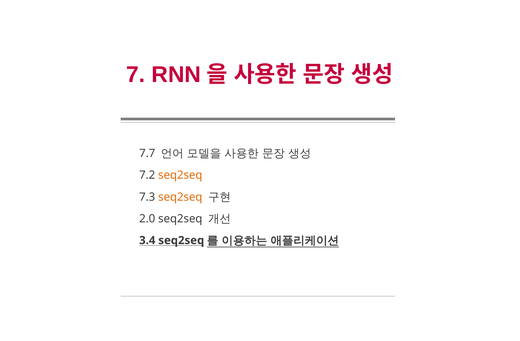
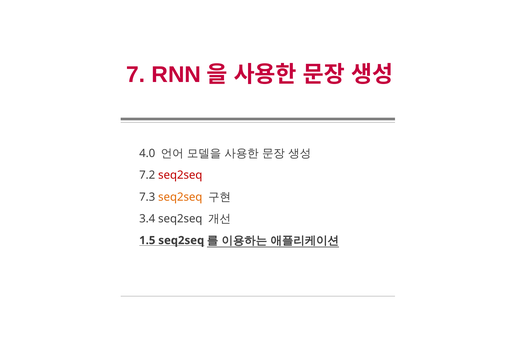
7.7: 7.7 -> 4.0 (147, 154)
seq2seq colour: orange -> red (180, 175)
2.0: 2.0 -> 3.4 (147, 219)
3.4: 3.4 -> 1.5 (147, 241)
